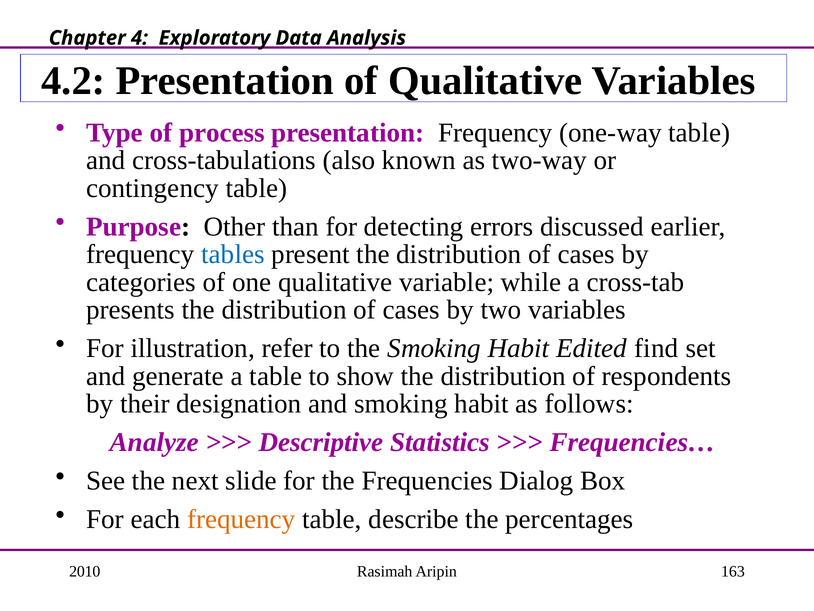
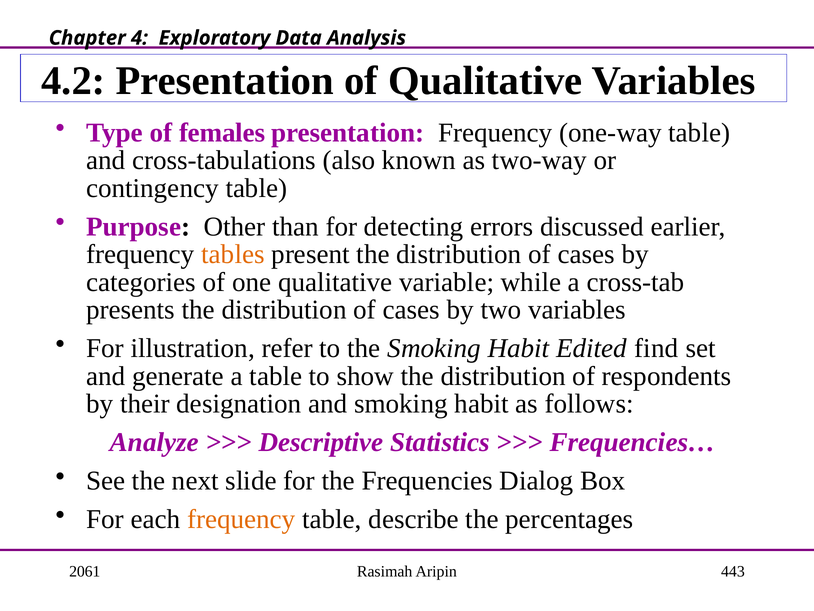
process: process -> females (222, 133)
tables colour: blue -> orange (233, 254)
2010: 2010 -> 2061 (85, 571)
163: 163 -> 443 (733, 571)
